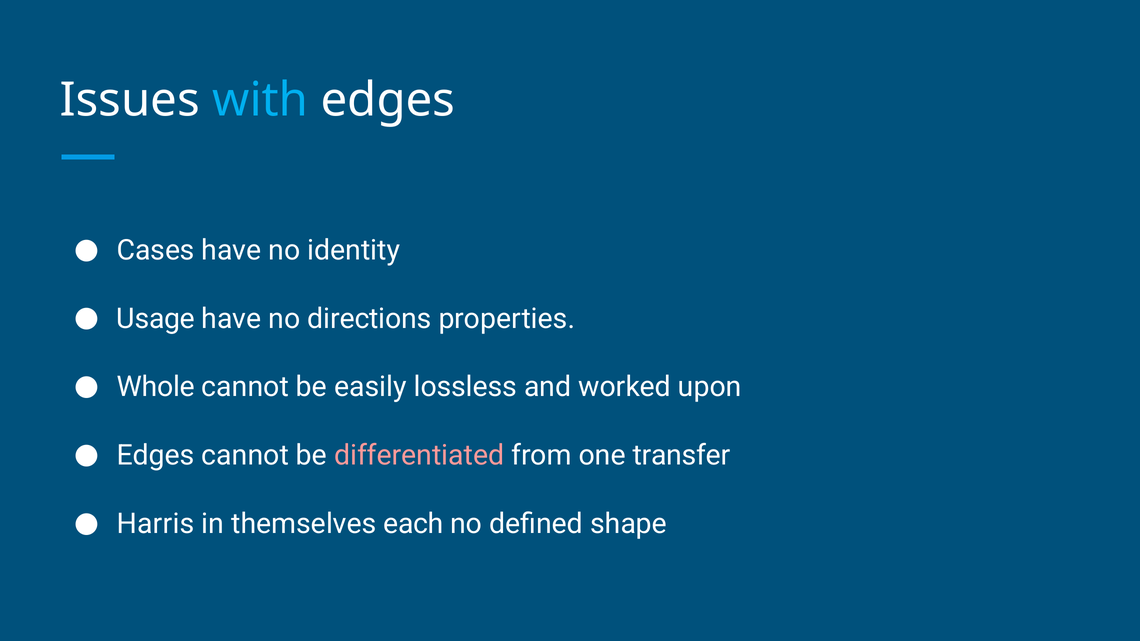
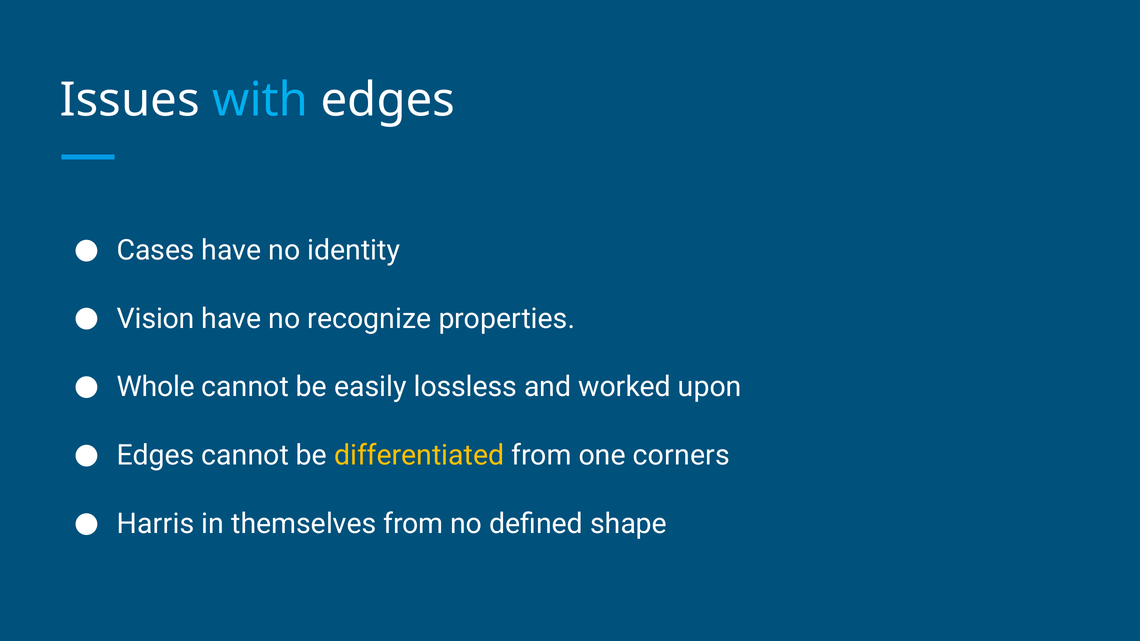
Usage: Usage -> Vision (156, 319)
directions: directions -> recognize (369, 319)
differentiated colour: pink -> yellow (419, 456)
transfer: transfer -> corners (681, 456)
themselves each: each -> from (413, 524)
